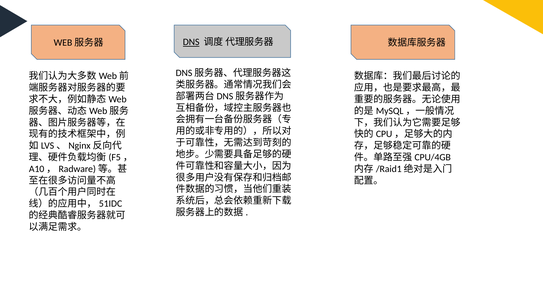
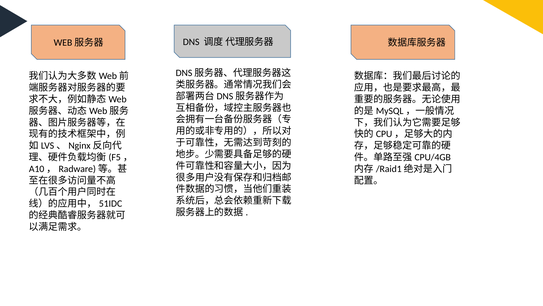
DNS underline: present -> none (191, 42)
